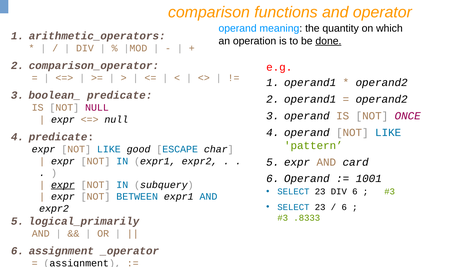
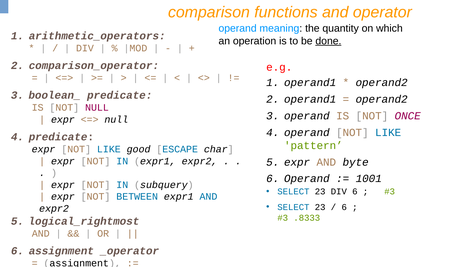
card: card -> byte (356, 162)
expr underline: present -> none (63, 185)
logical_primarily: logical_primarily -> logical_rightmost (84, 221)
